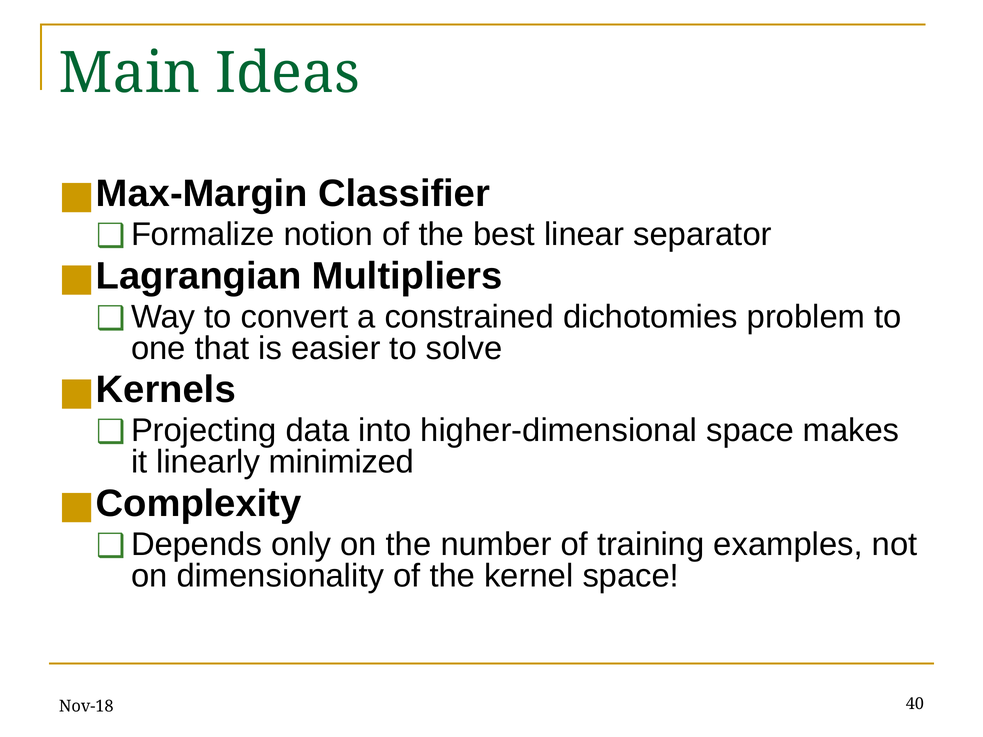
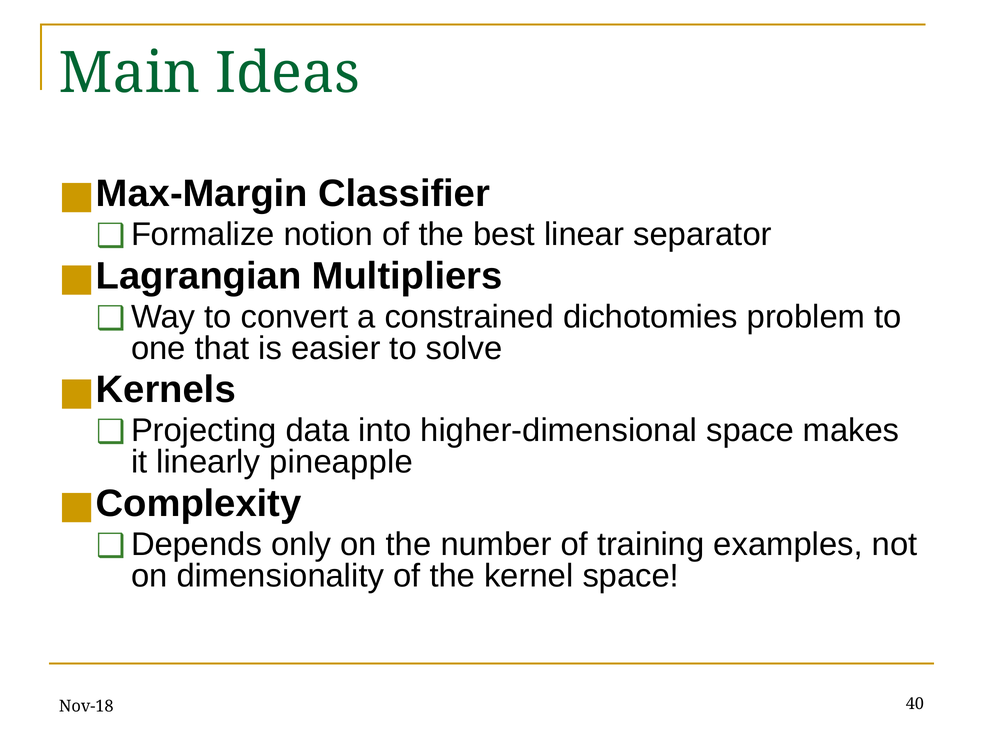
minimized: minimized -> pineapple (341, 462)
